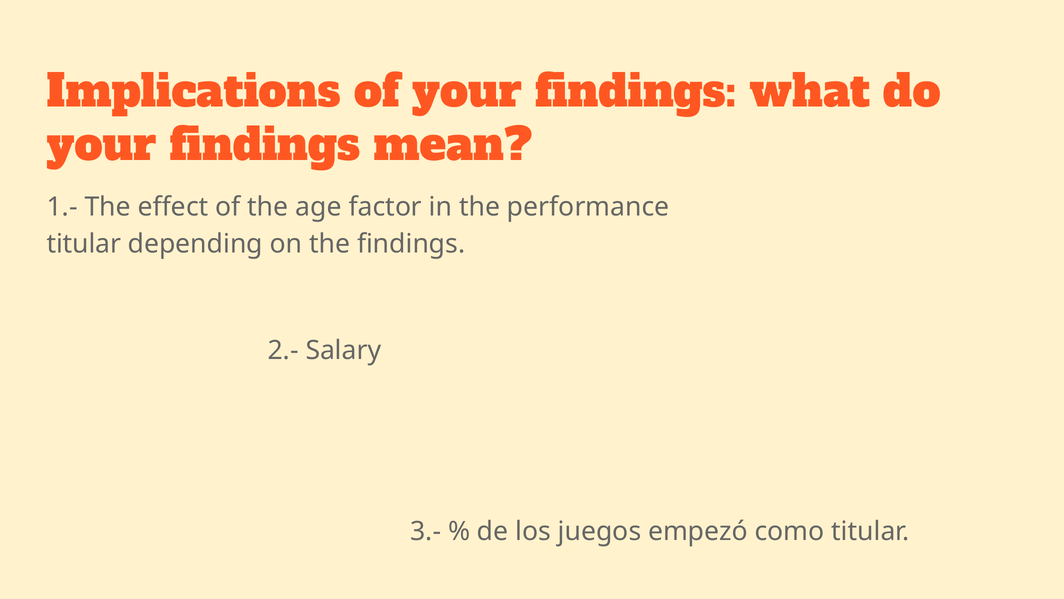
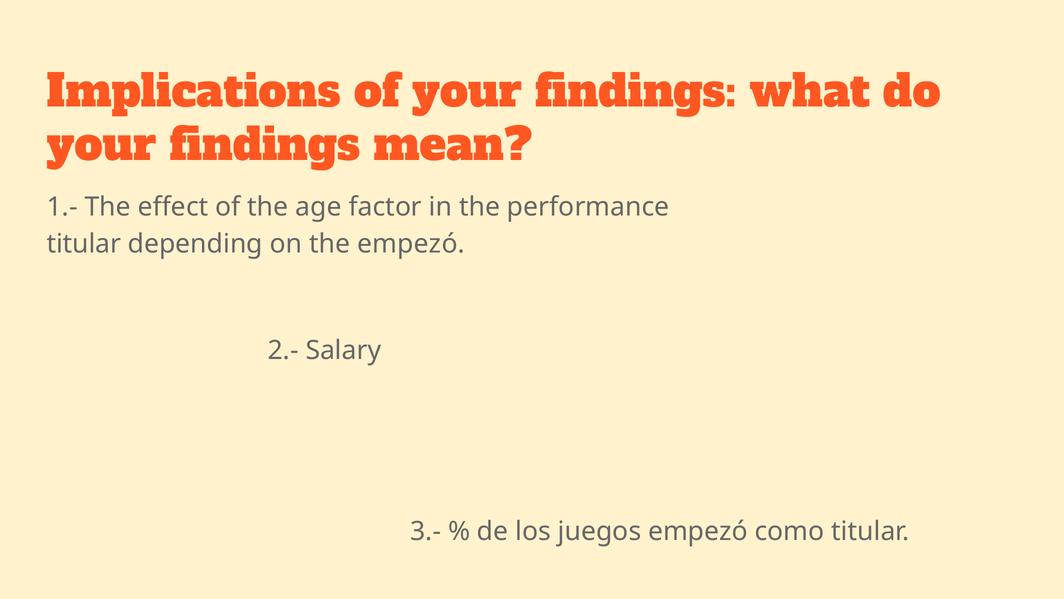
the findings: findings -> empezó (411, 244)
